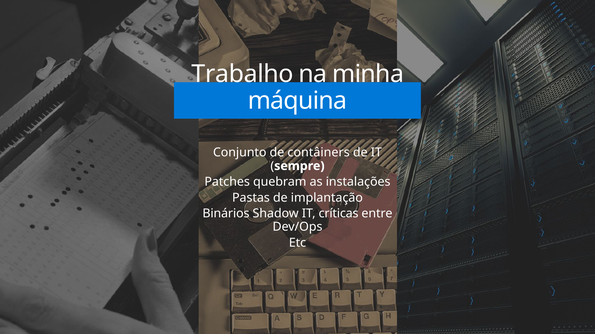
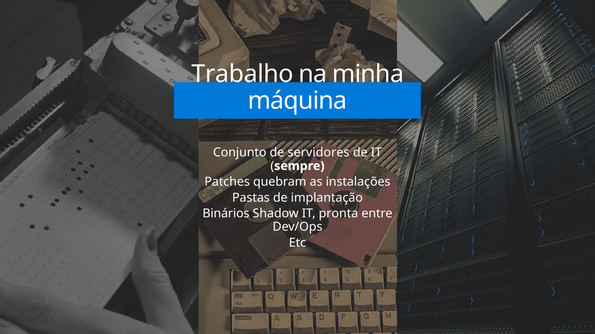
contâiners: contâiners -> servidores (319, 153)
críticas: críticas -> pronta (338, 214)
